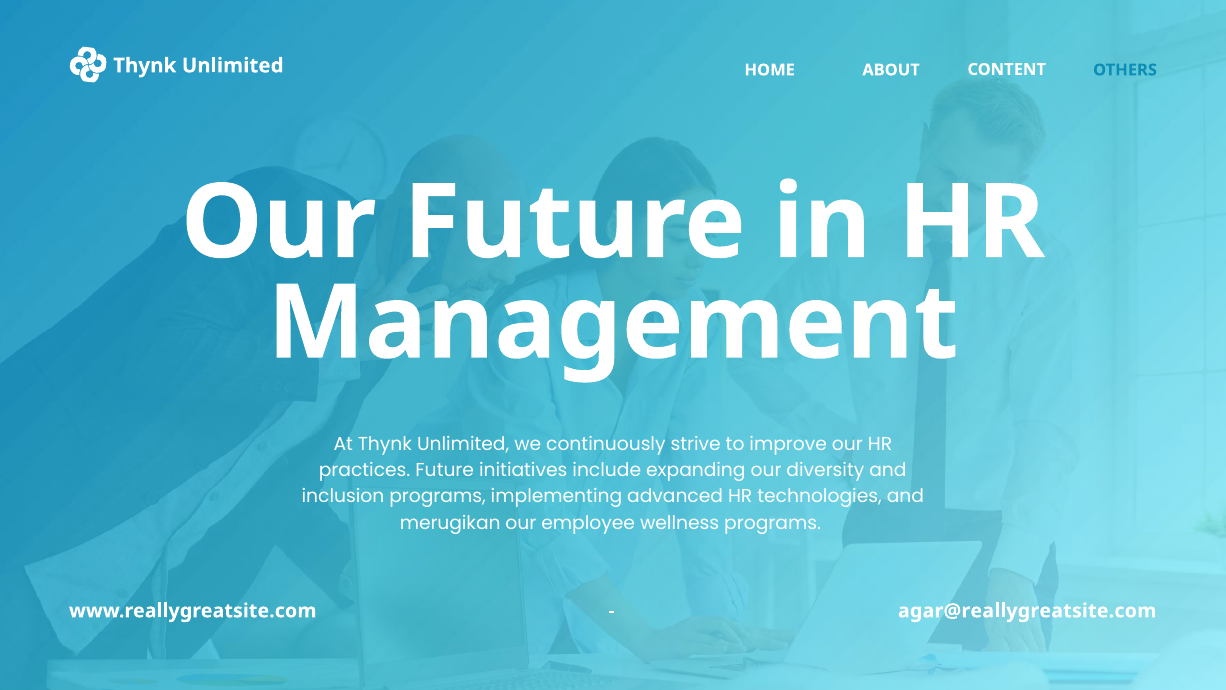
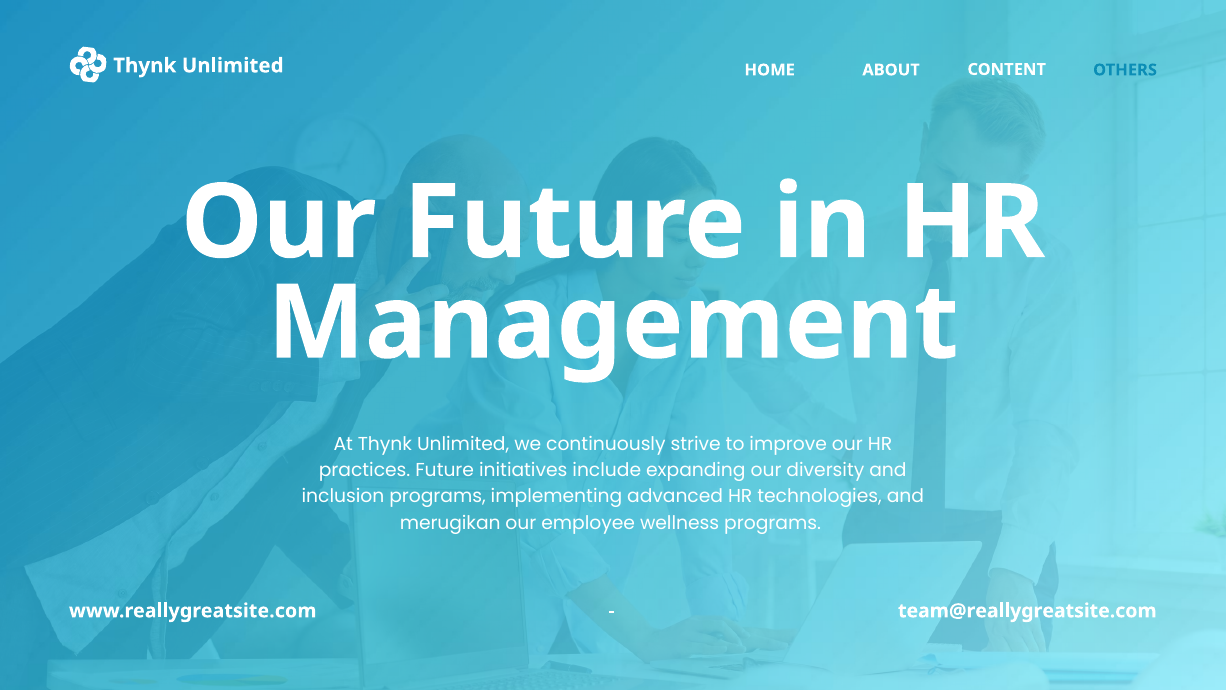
agar@reallygreatsite.com: agar@reallygreatsite.com -> team@reallygreatsite.com (1027, 611)
